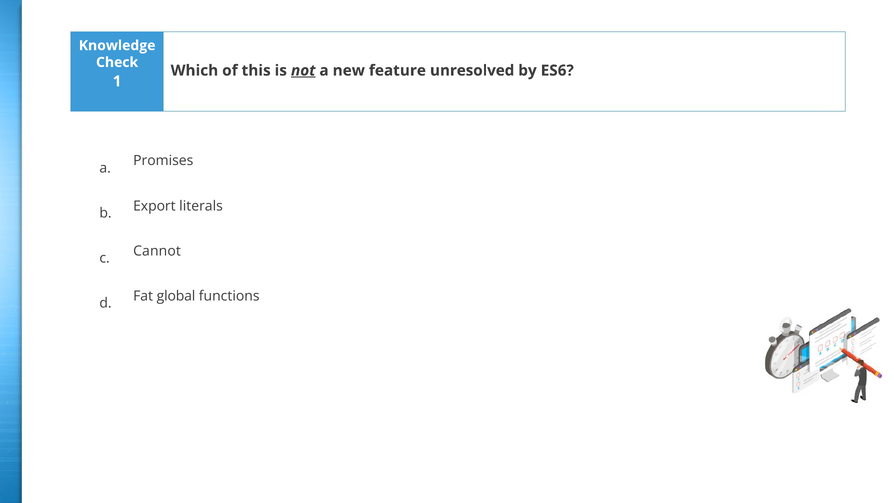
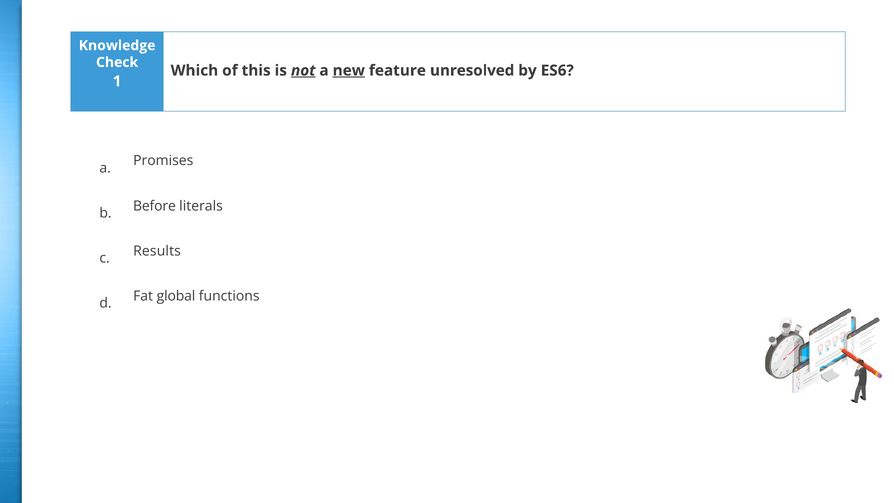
new underline: none -> present (349, 71)
Export: Export -> Before (154, 206)
Cannot: Cannot -> Results (157, 251)
